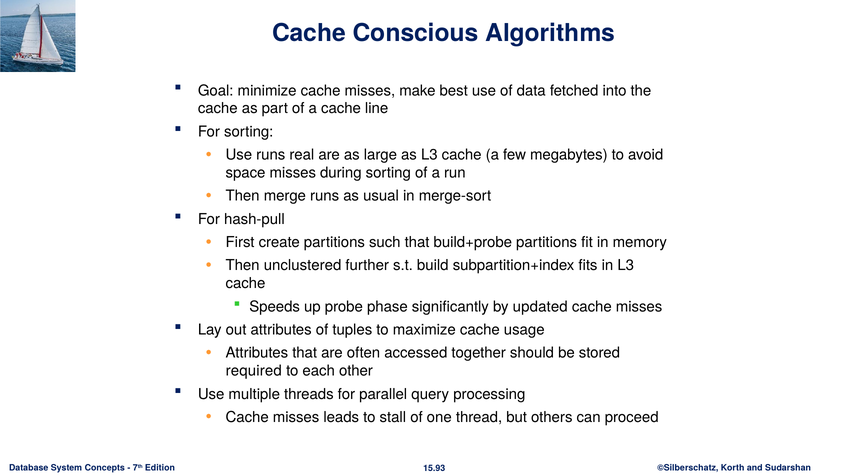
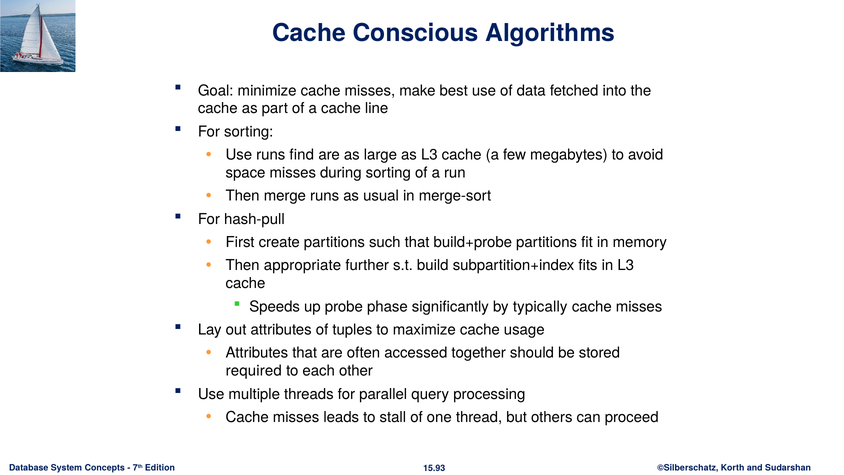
real: real -> find (302, 155)
unclustered: unclustered -> appropriate (302, 265)
updated: updated -> typically (540, 306)
